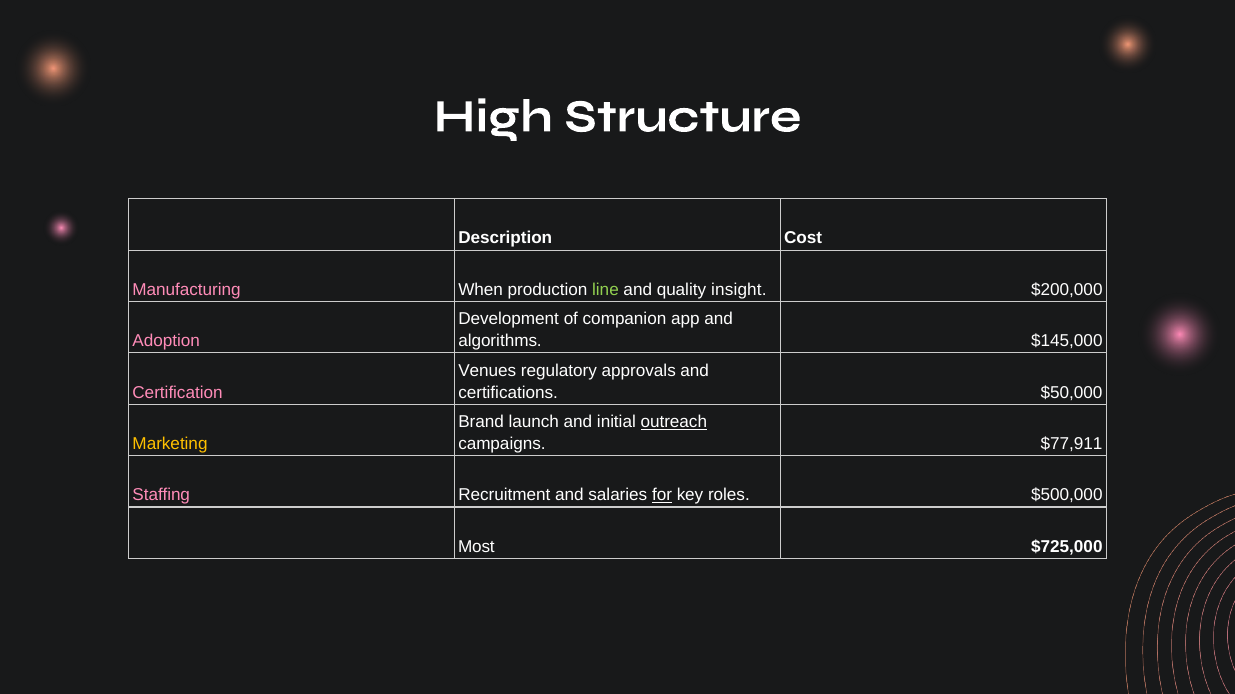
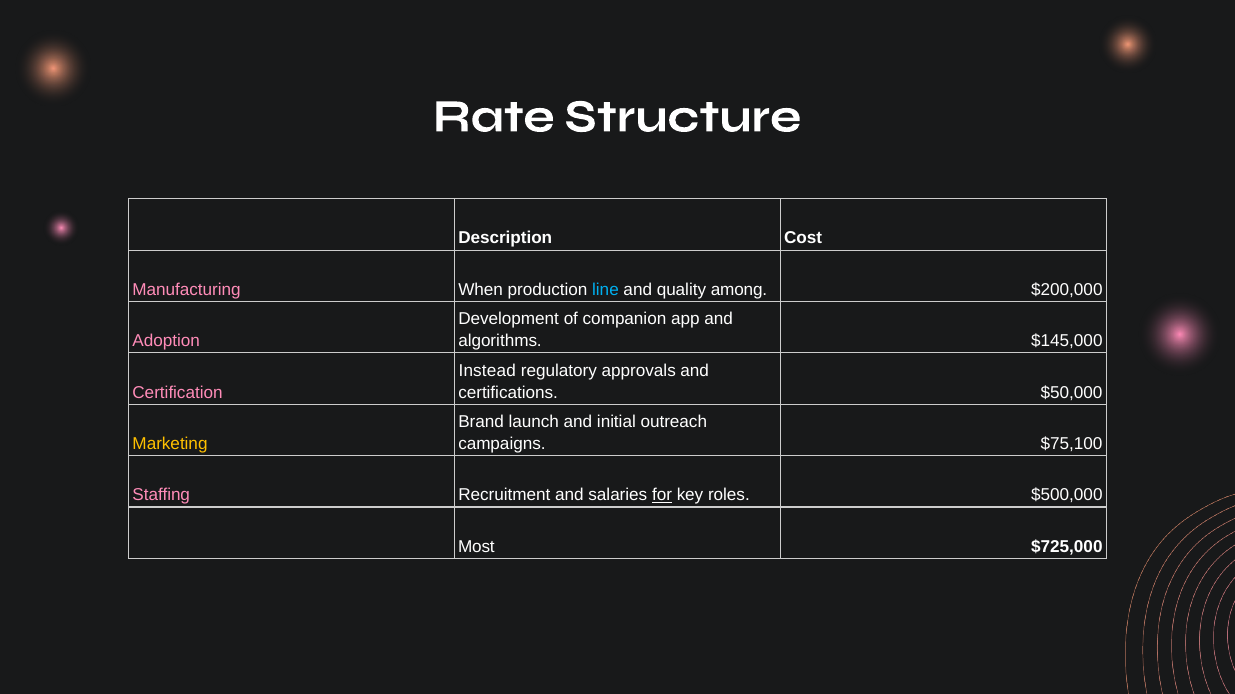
High: High -> Rate (494, 116)
line colour: light green -> light blue (605, 290)
insight: insight -> among (739, 290)
Venues: Venues -> Instead (487, 371)
outreach underline: present -> none (674, 422)
$77,911: $77,911 -> $75,100 (1072, 444)
